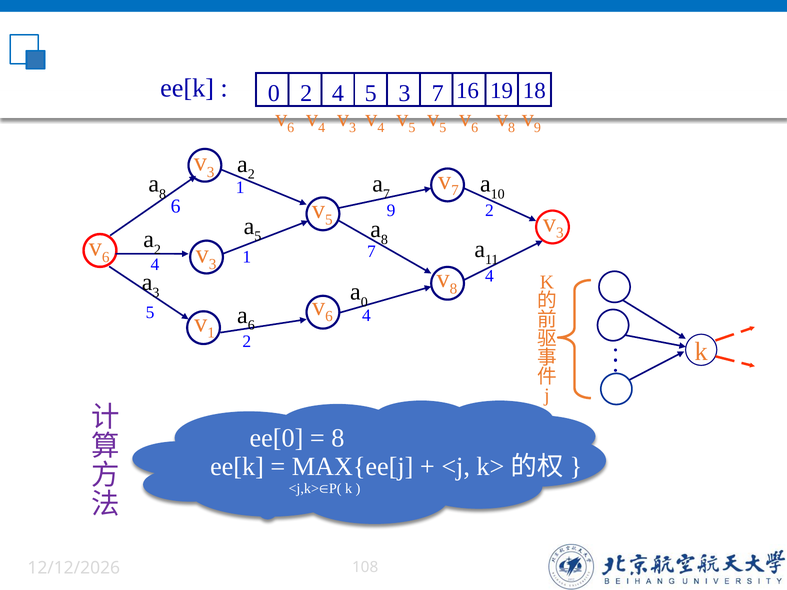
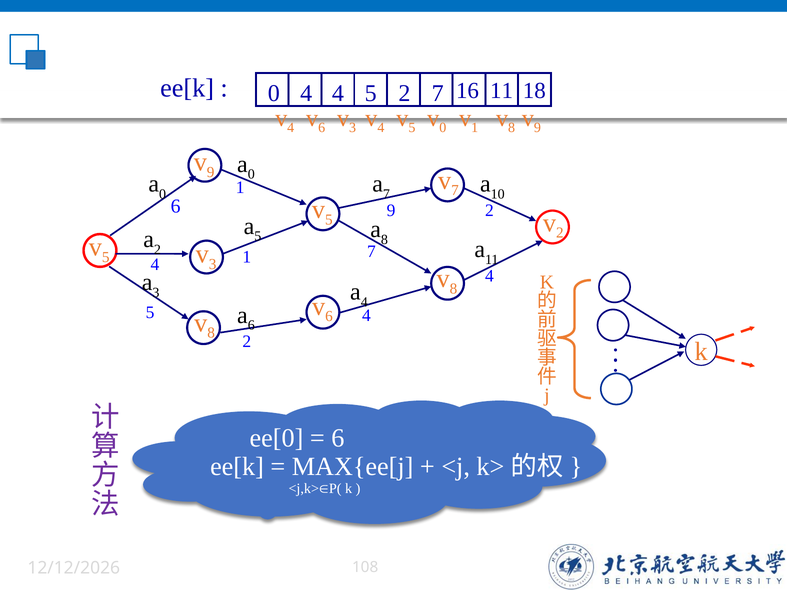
0 2: 2 -> 4 (306, 93)
5 3: 3 -> 2 (404, 93)
16 19: 19 -> 11 (502, 91)
6: 6 -> 4 (291, 128)
4: 4 -> 6 (322, 128)
5: 5 -> 0 (443, 128)
6: 6 -> 1 (475, 128)
3: 3 -> 9 (211, 172)
2: 2 -> 0 (251, 174)
8: 8 -> 0 (163, 194)
3: 3 -> 2 (560, 233)
6: 6 -> 5 (106, 257)
0: 0 -> 4 (364, 302)
1: 1 -> 8 (211, 333)
8: 8 -> 6 (338, 438)
